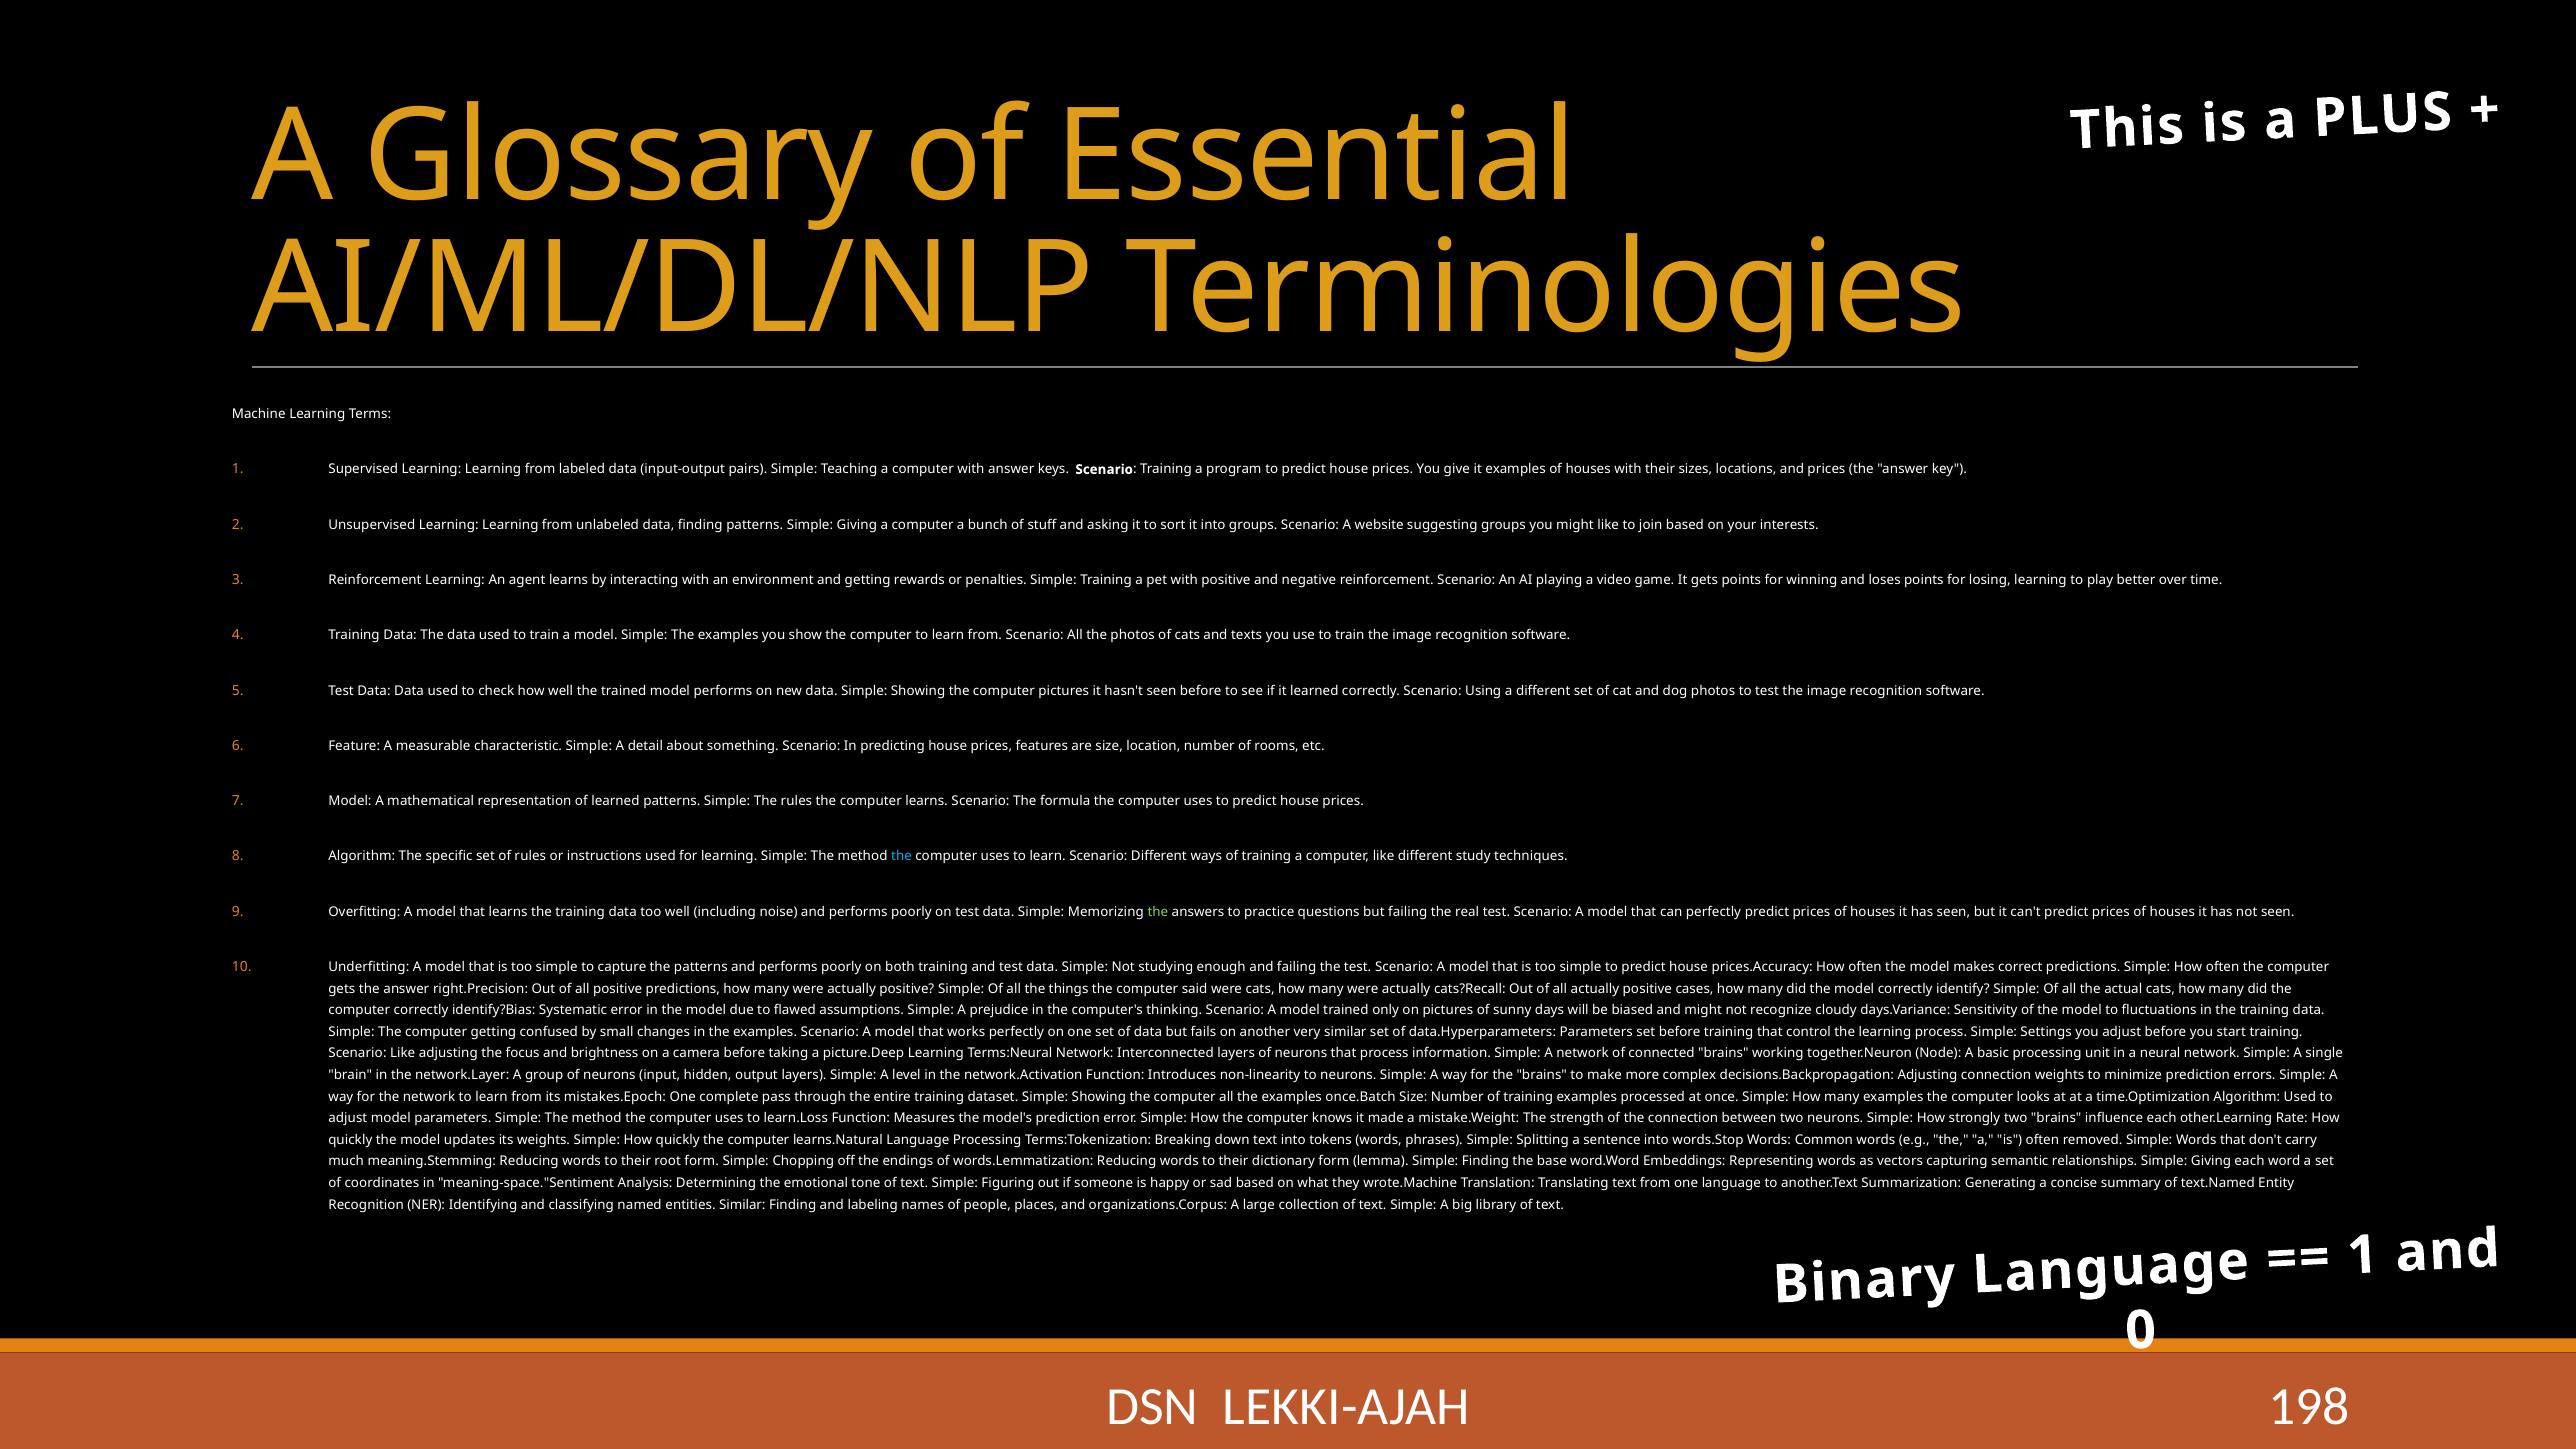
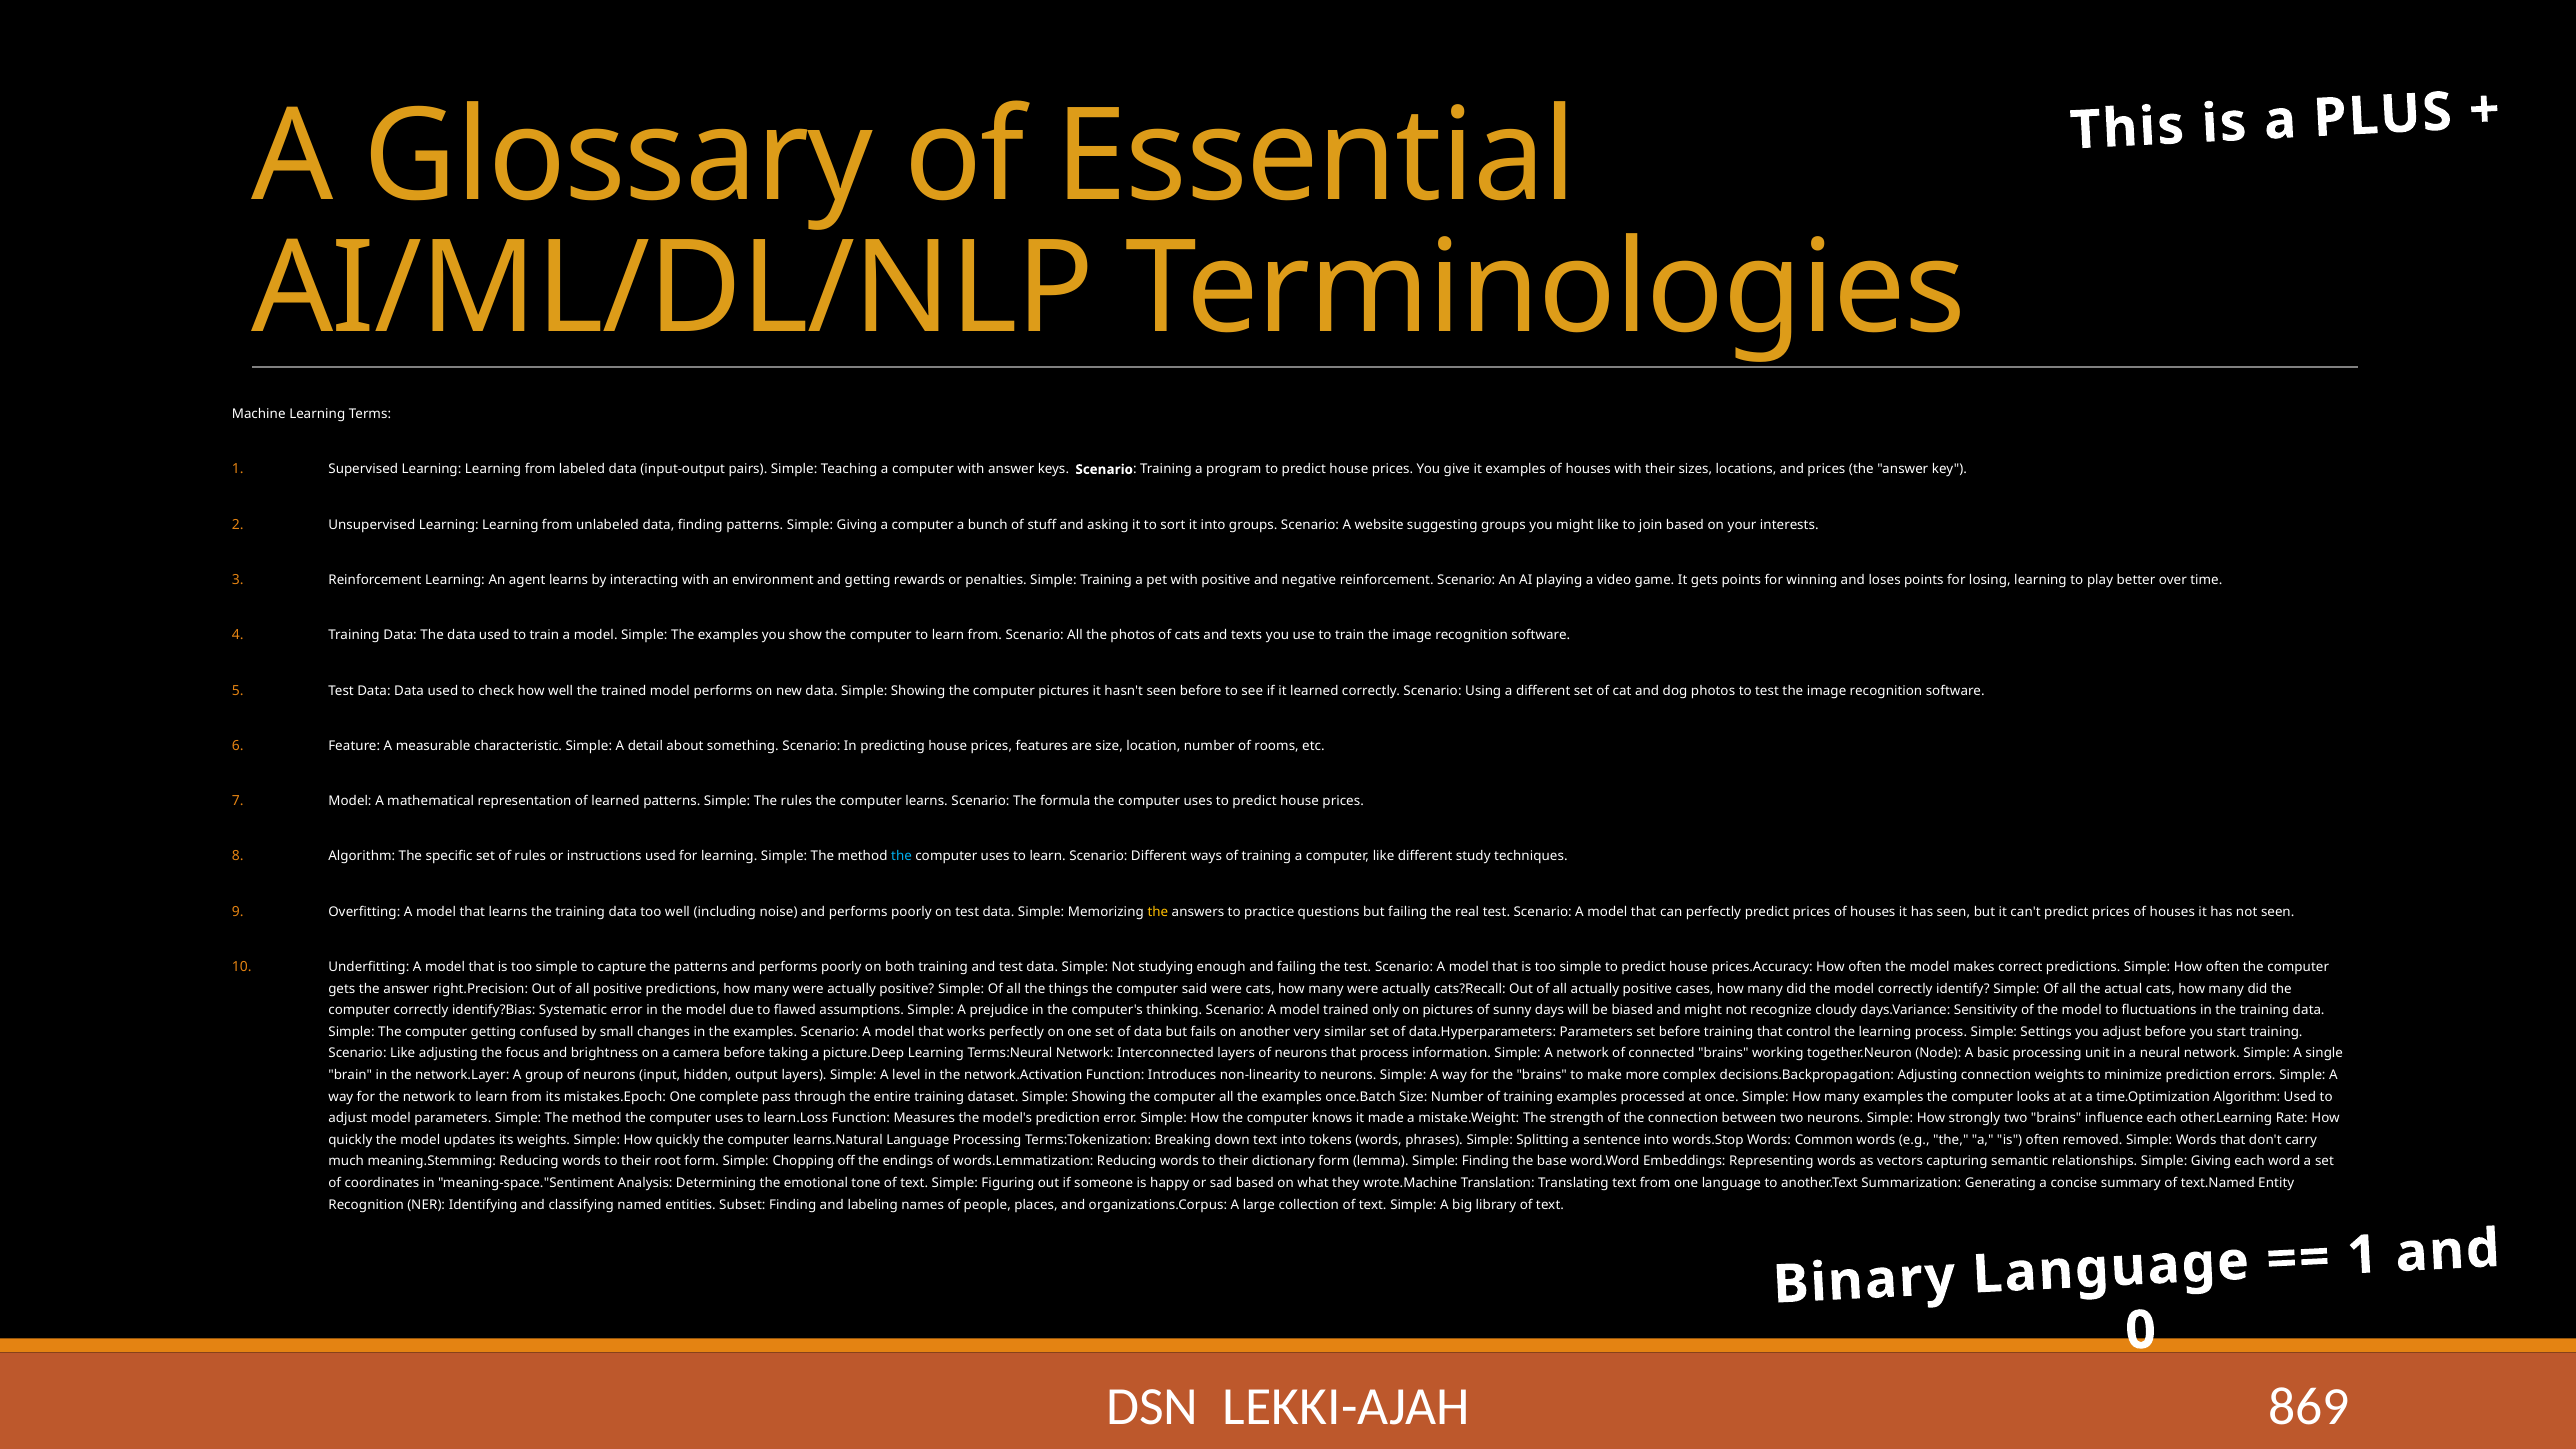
the colour: light green -> yellow (1158, 912)
entities Similar: Similar -> Subset (742, 1205)
198: 198 -> 869 (2309, 1406)
